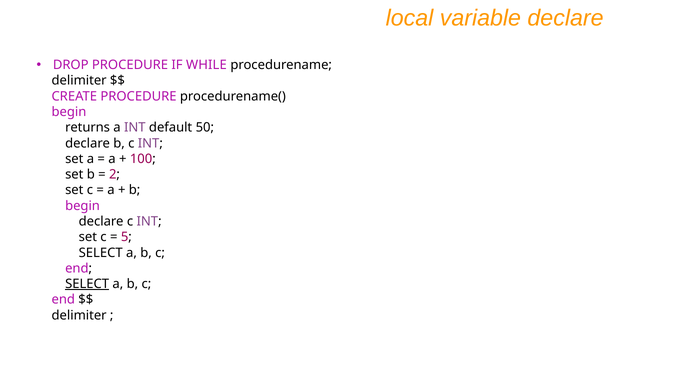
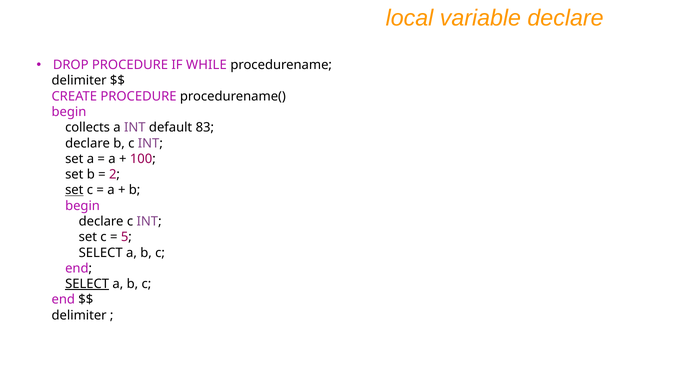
returns: returns -> collects (88, 128)
50: 50 -> 83 (205, 128)
set underline: none -> present (74, 190)
